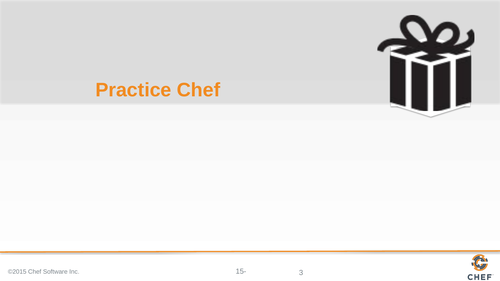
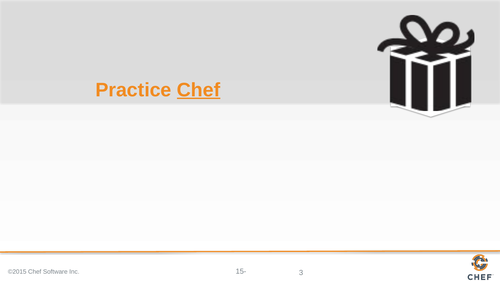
Chef underline: none -> present (199, 90)
